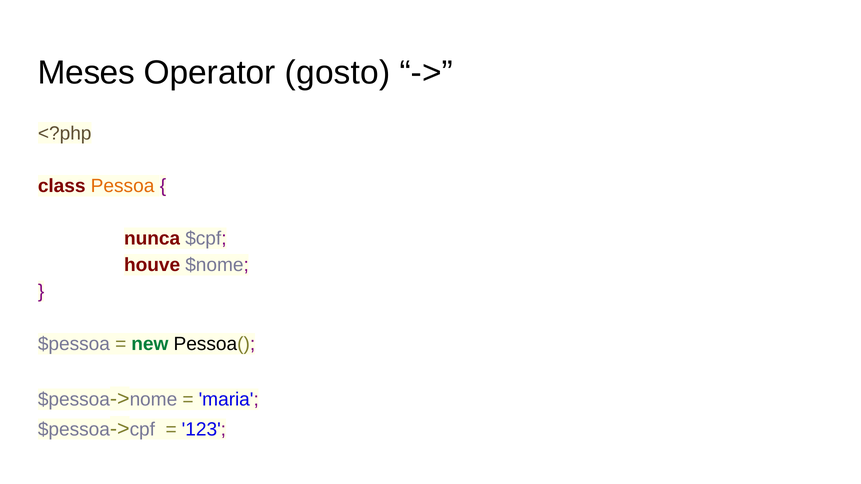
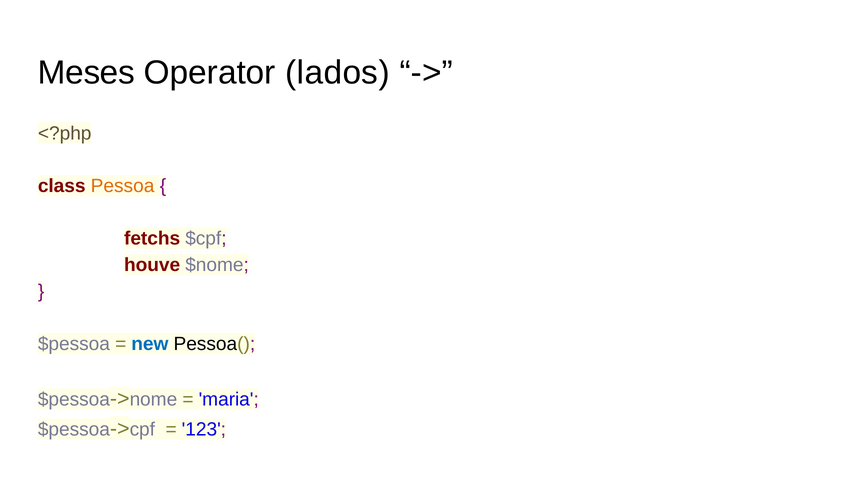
gosto: gosto -> lados (338, 73)
nunca: nunca -> fetchs (152, 239)
new colour: green -> blue (150, 344)
